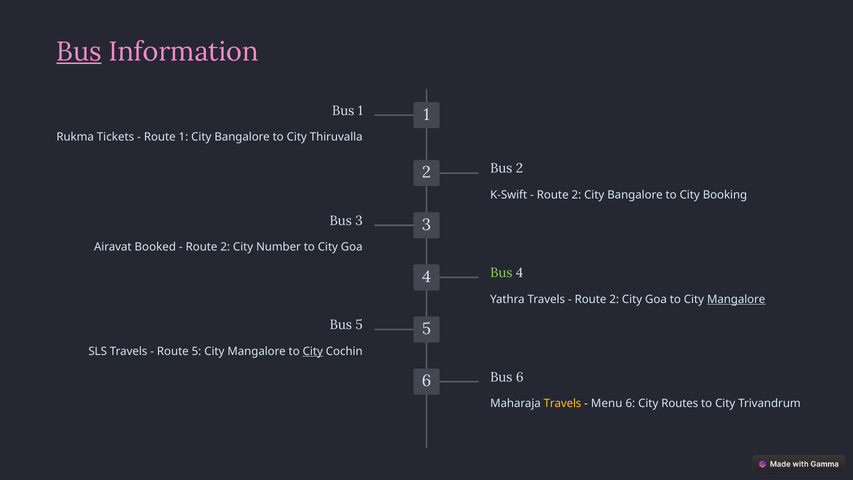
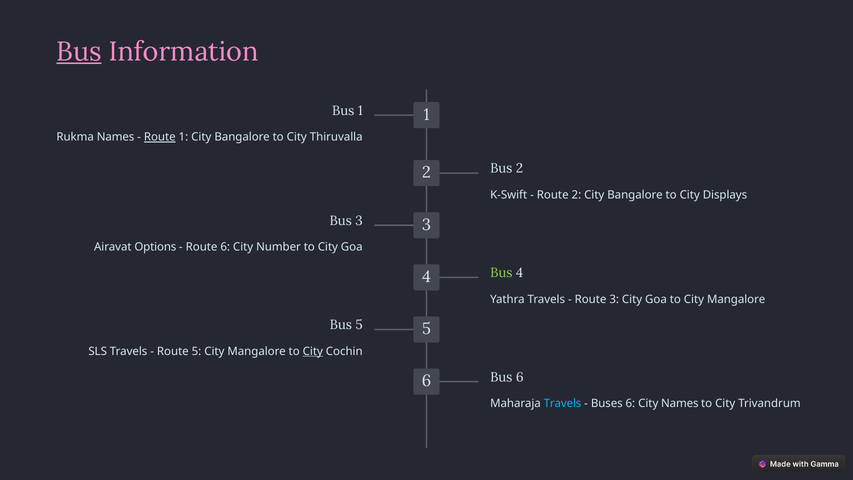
Rukma Tickets: Tickets -> Names (116, 137)
Route underline: none -> present (160, 137)
Booking: Booking -> Displays (725, 195)
Booked: Booked -> Options (155, 247)
2: 2 -> 6 (225, 247)
2: 2 -> 3 (614, 299)
Mangalore underline: present -> none (736, 299)
Travels colour: yellow -> light blue (563, 403)
Menu: Menu -> Buses (607, 403)
City Routes: Routes -> Names (680, 403)
